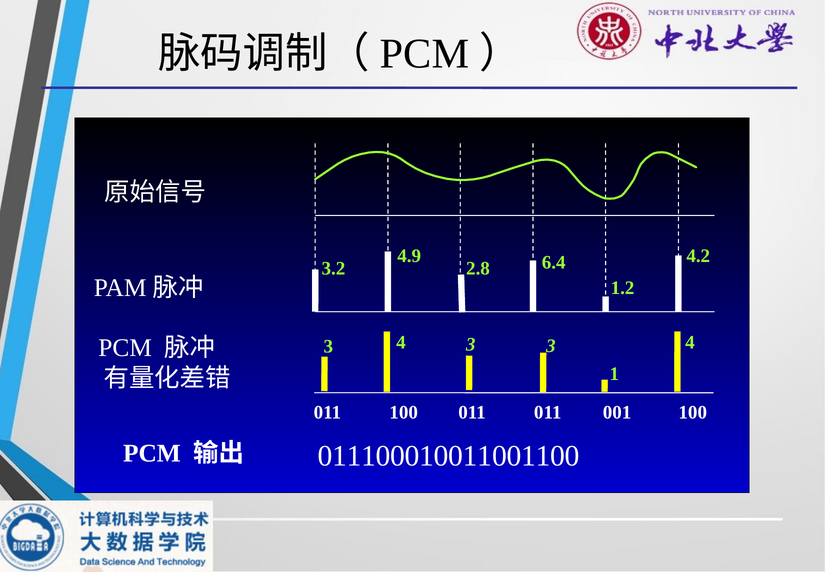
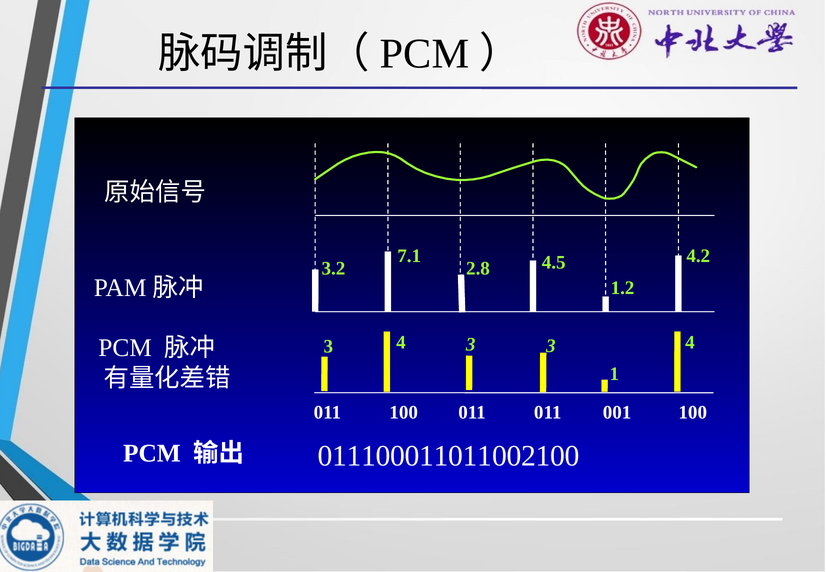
4.9: 4.9 -> 7.1 (409, 256)
6.4: 6.4 -> 4.5 (554, 262)
011100010011001100: 011100010011001100 -> 011100011011002100 (449, 456)
